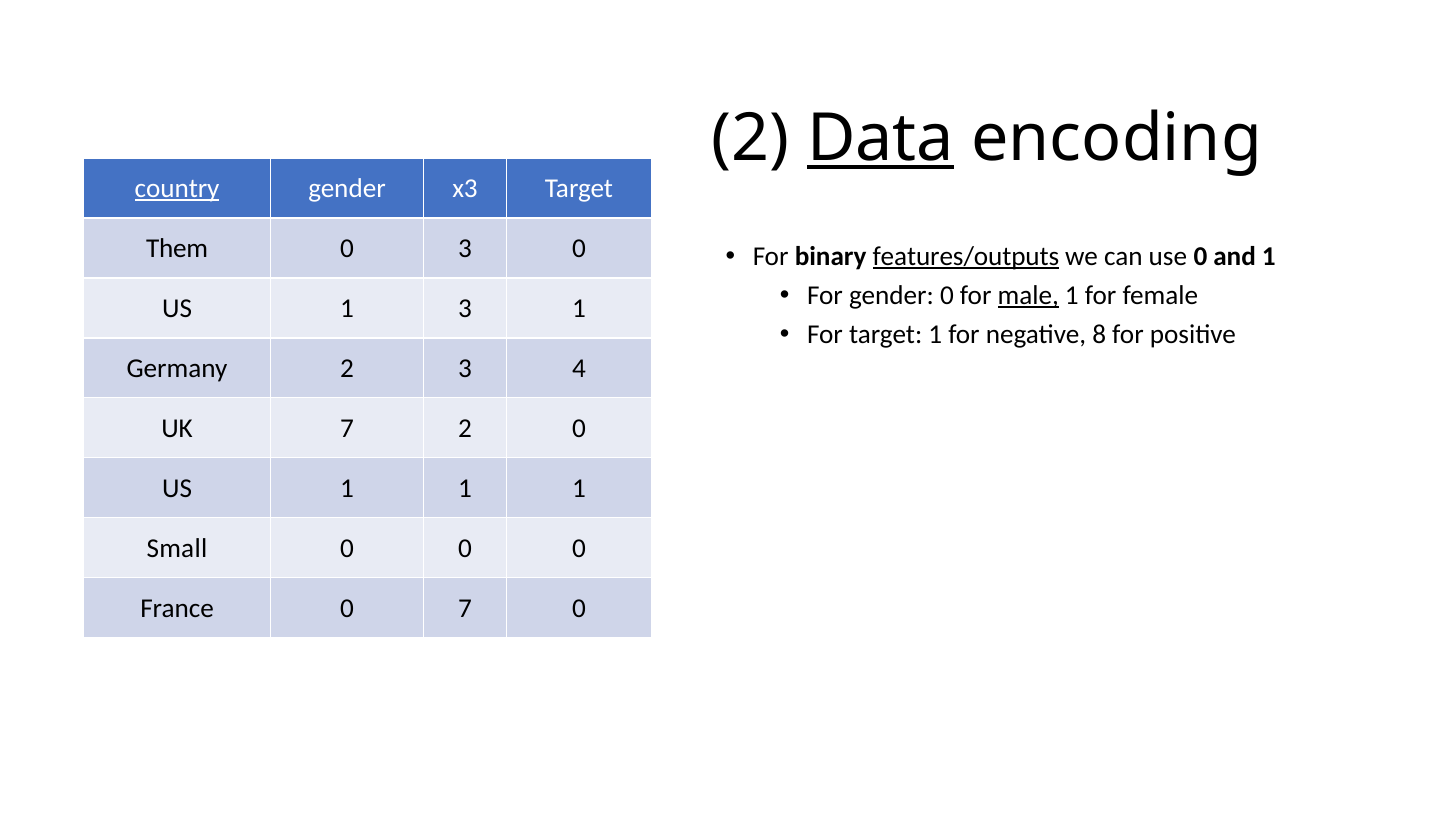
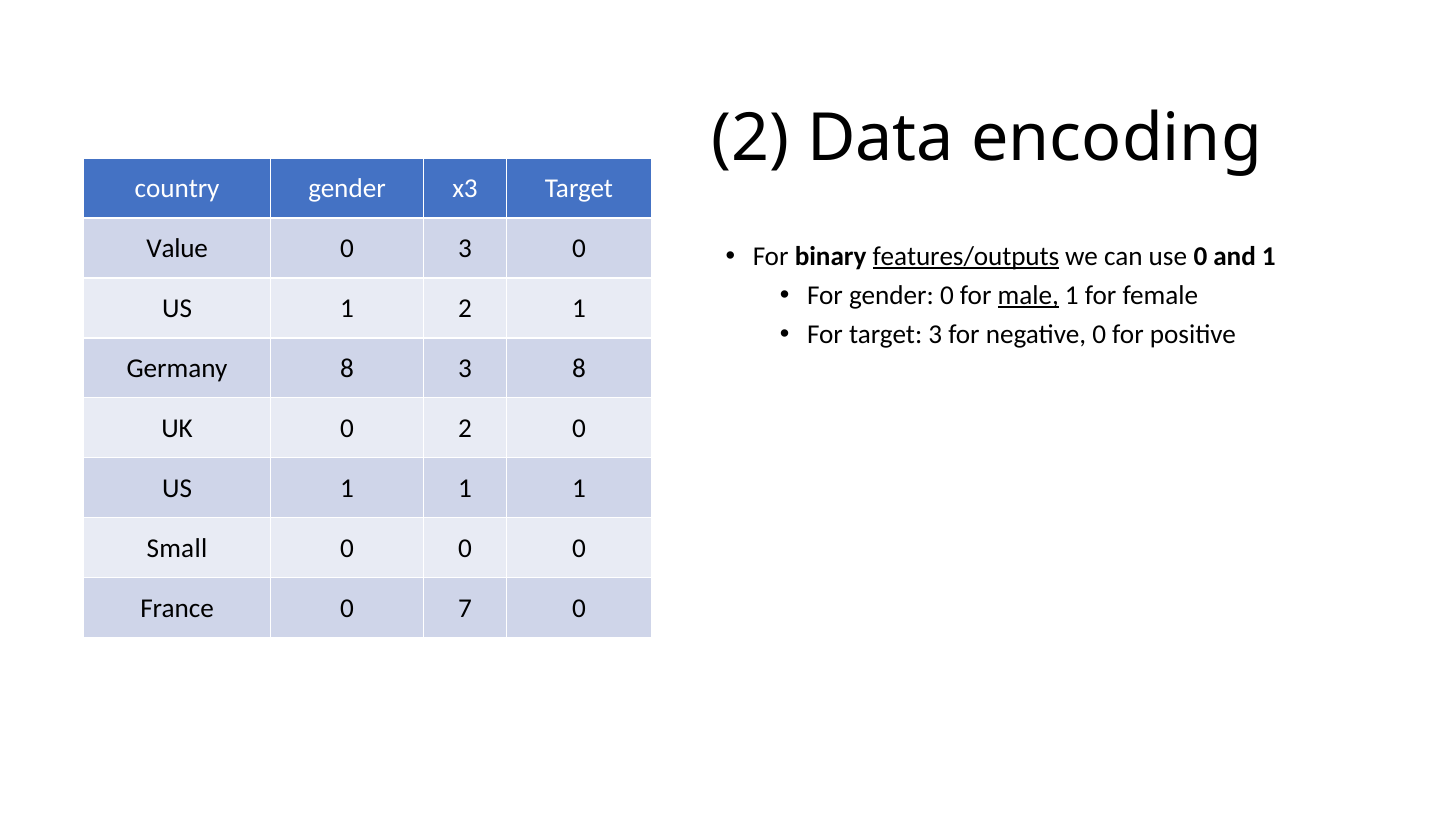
Data underline: present -> none (881, 138)
country underline: present -> none (177, 188)
Them: Them -> Value (177, 248)
1 3: 3 -> 2 (465, 308)
target 1: 1 -> 3 (935, 334)
negative 8: 8 -> 0 (1099, 334)
Germany 2: 2 -> 8 (347, 368)
3 4: 4 -> 8 (579, 368)
UK 7: 7 -> 0 (347, 428)
